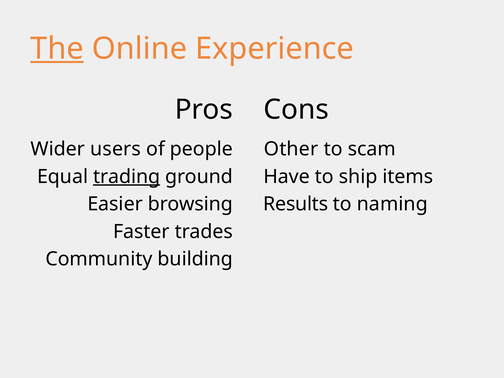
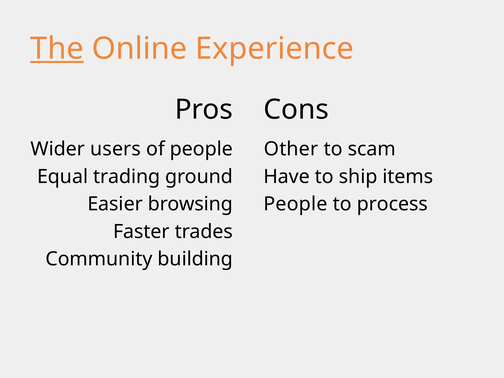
trading underline: present -> none (127, 177)
Results: Results -> People (296, 204)
naming: naming -> process (392, 204)
